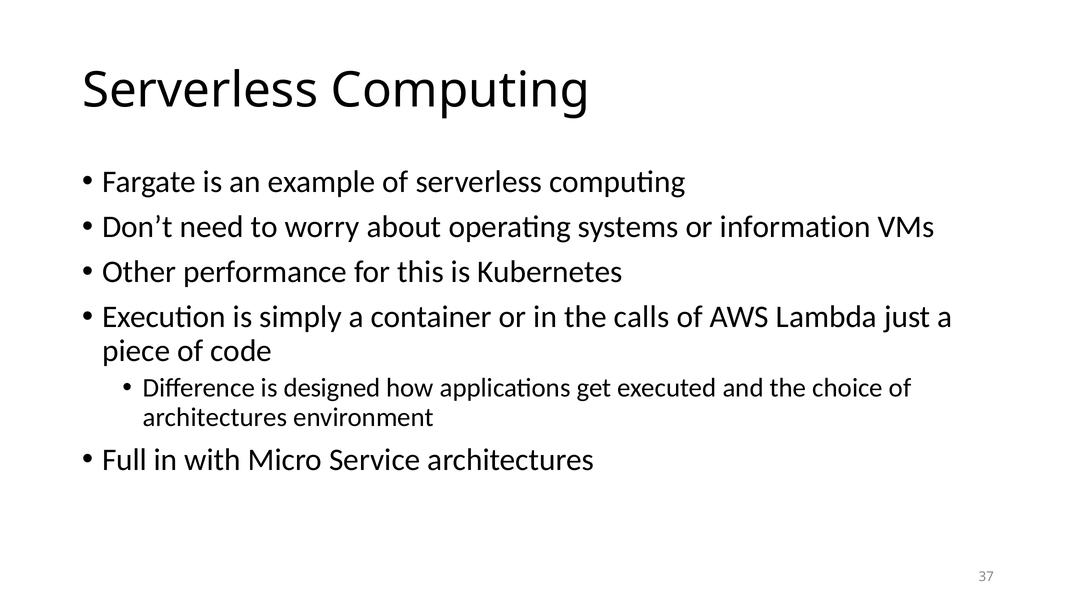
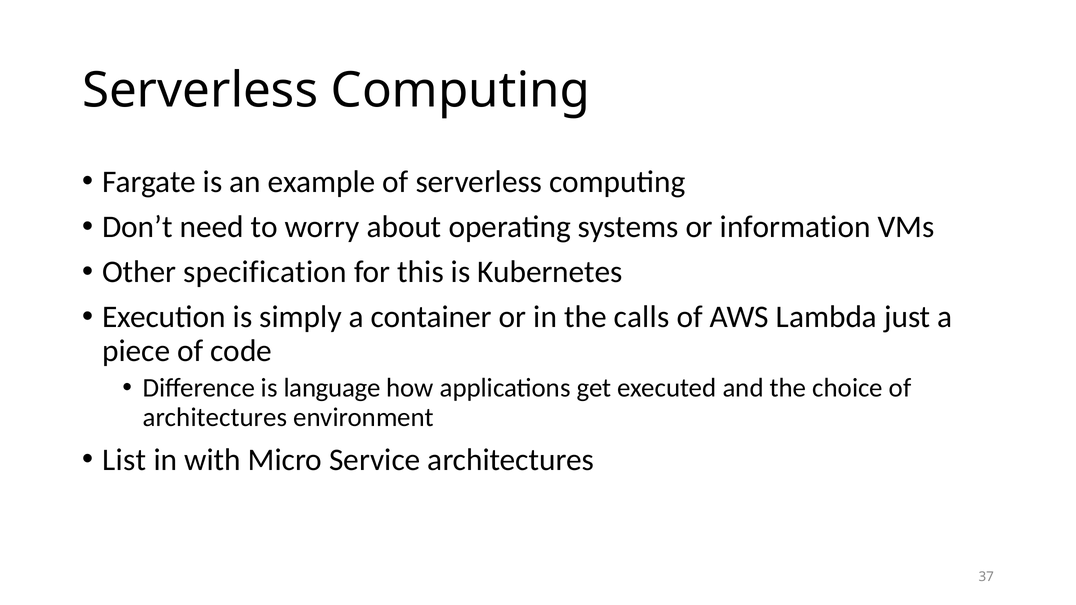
performance: performance -> specification (265, 272)
designed: designed -> language (332, 388)
Full: Full -> List (124, 460)
